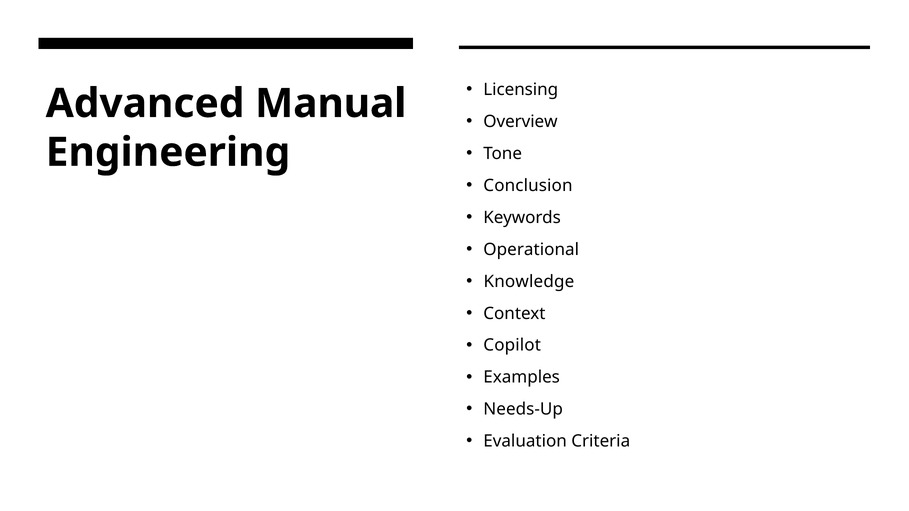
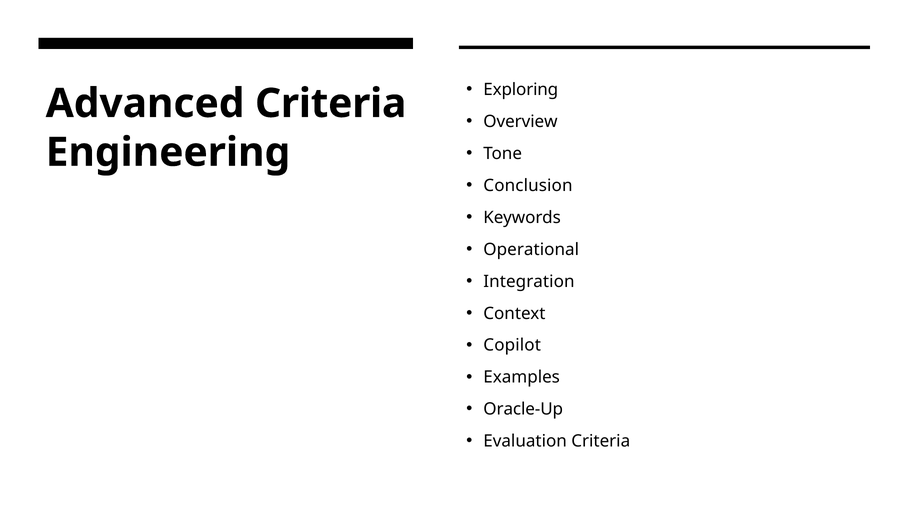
Licensing: Licensing -> Exploring (521, 90)
Advanced Manual: Manual -> Criteria (331, 104)
Knowledge: Knowledge -> Integration (529, 282)
Needs-Up: Needs-Up -> Oracle-Up (523, 409)
